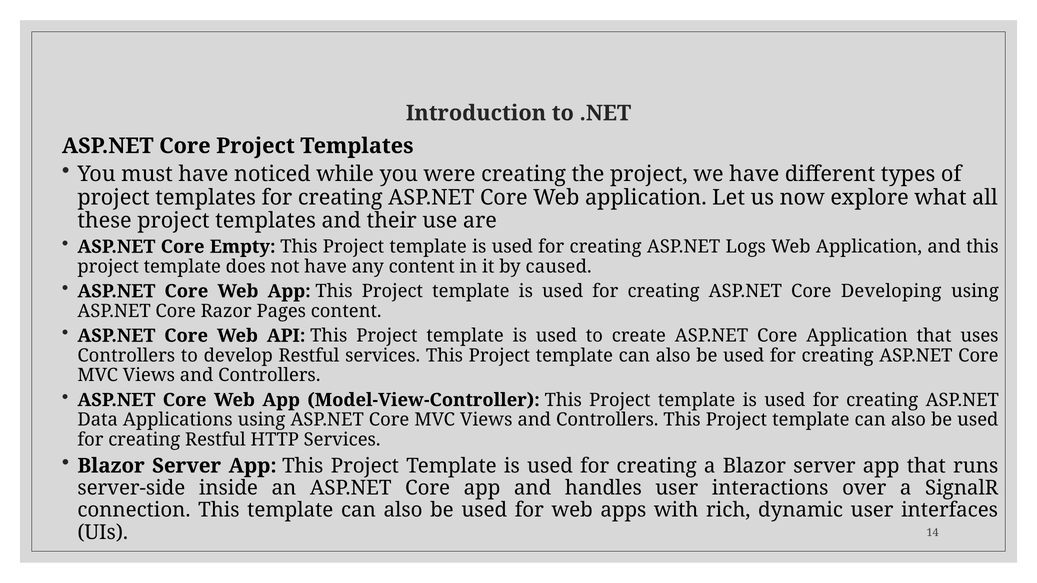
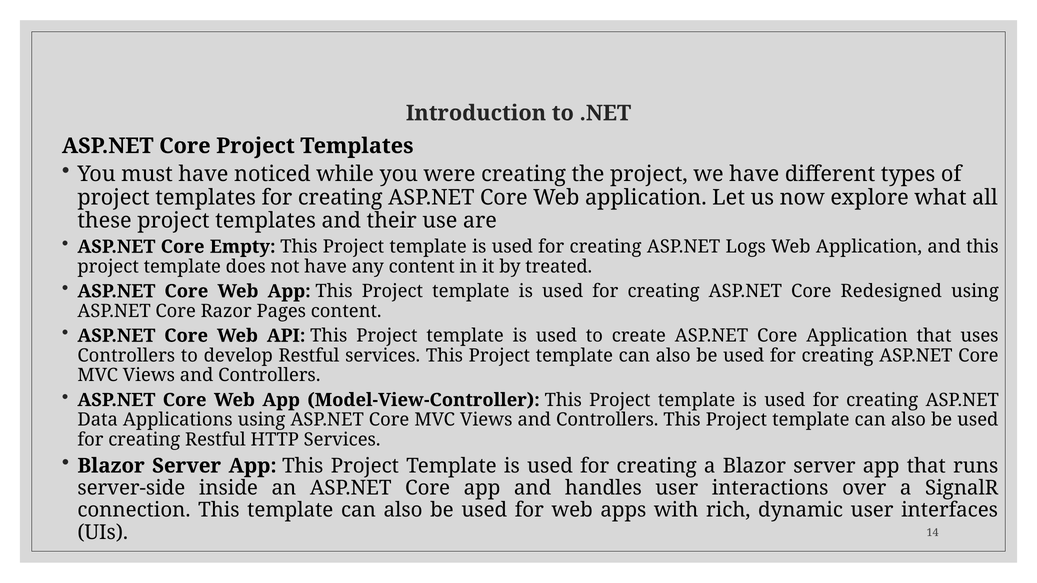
caused: caused -> treated (559, 267)
Developing: Developing -> Redesigned (891, 291)
